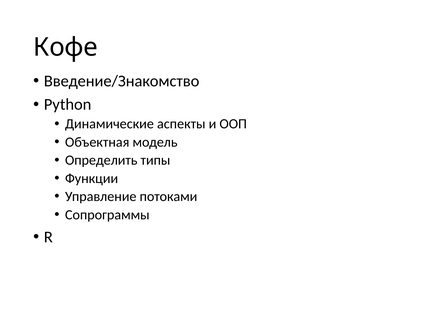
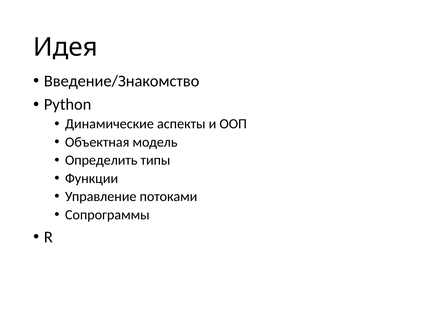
Кофе: Кофе -> Идея (65, 47)
